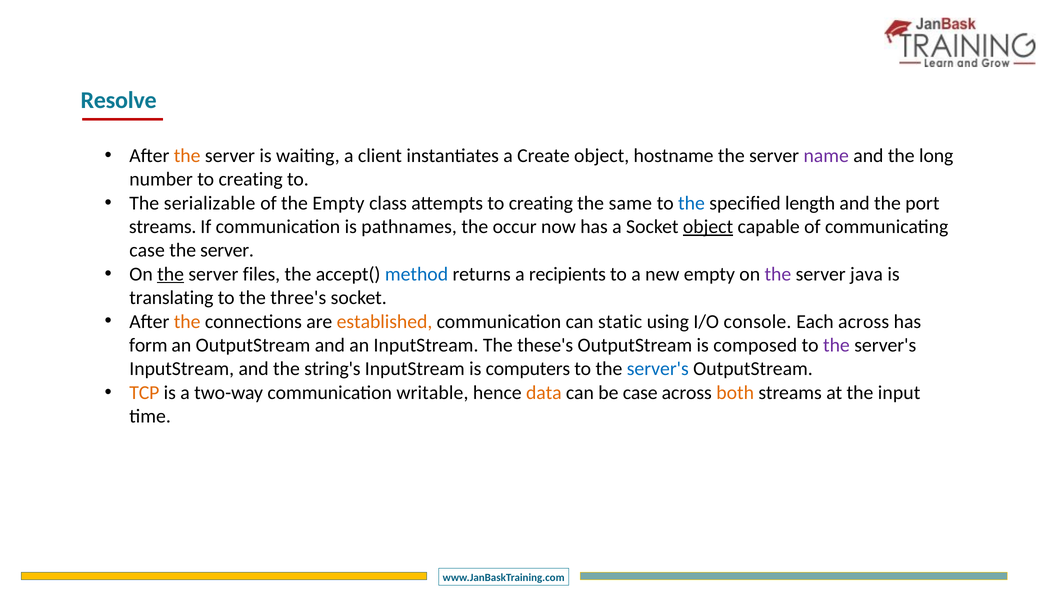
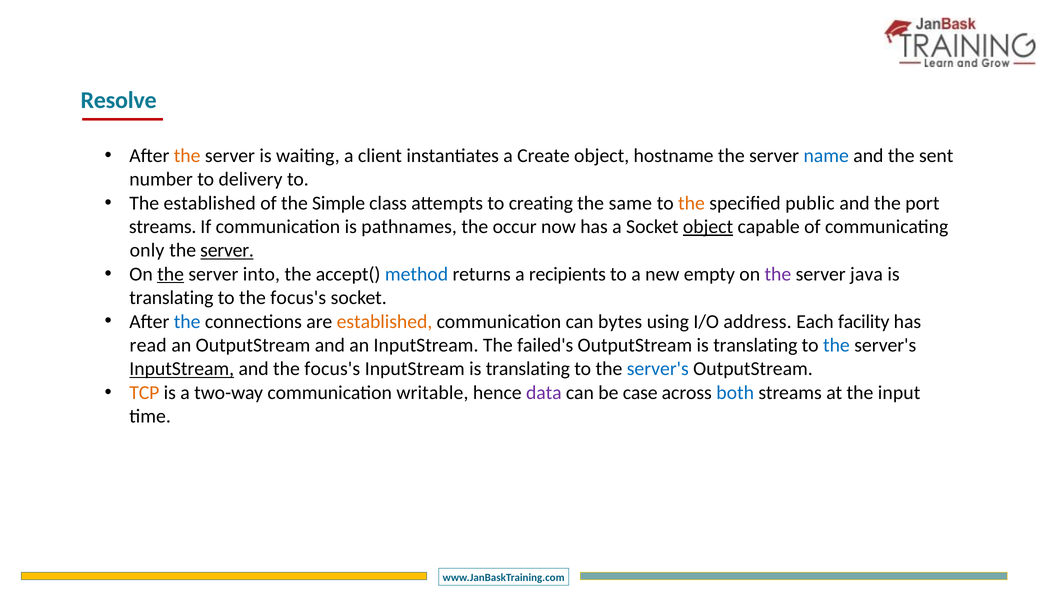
name colour: purple -> blue (826, 156)
long: long -> sent (936, 156)
number to creating: creating -> delivery (251, 179)
The serializable: serializable -> established (210, 203)
the Empty: Empty -> Simple (339, 203)
the colour: blue -> orange (691, 203)
length: length -> public (810, 203)
case: case -> only (147, 250)
server underline: none -> present (227, 250)
files: files -> into (261, 274)
to the three's: three's -> focus's (298, 298)
the colour: orange -> blue (187, 321)
static: static -> bytes (620, 321)
console: console -> address (758, 321)
Each across: across -> facility (864, 321)
form: form -> read (148, 345)
these's: these's -> failed's (545, 345)
OutputStream is composed: composed -> translating (755, 345)
the colour: purple -> blue (836, 345)
InputStream underline: none -> present (182, 369)
and the string's: string's -> focus's (332, 369)
InputStream is computers: computers -> translating (528, 369)
data colour: orange -> purple (544, 392)
both colour: orange -> blue (735, 392)
